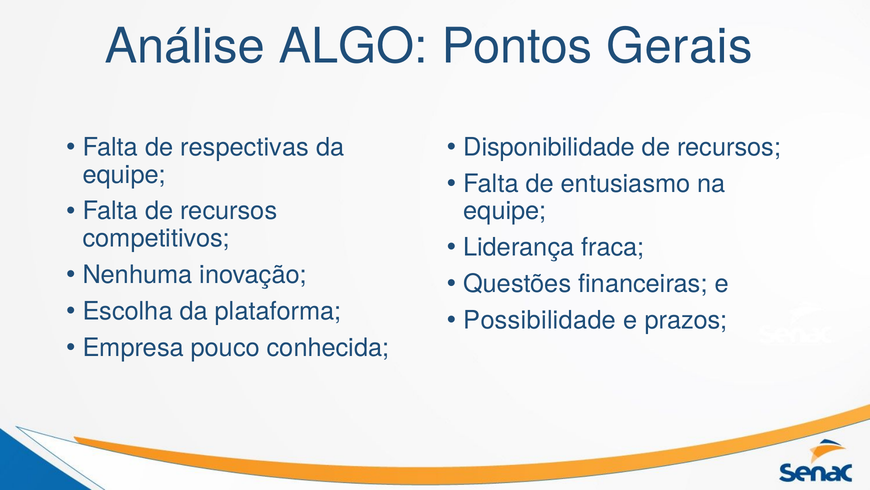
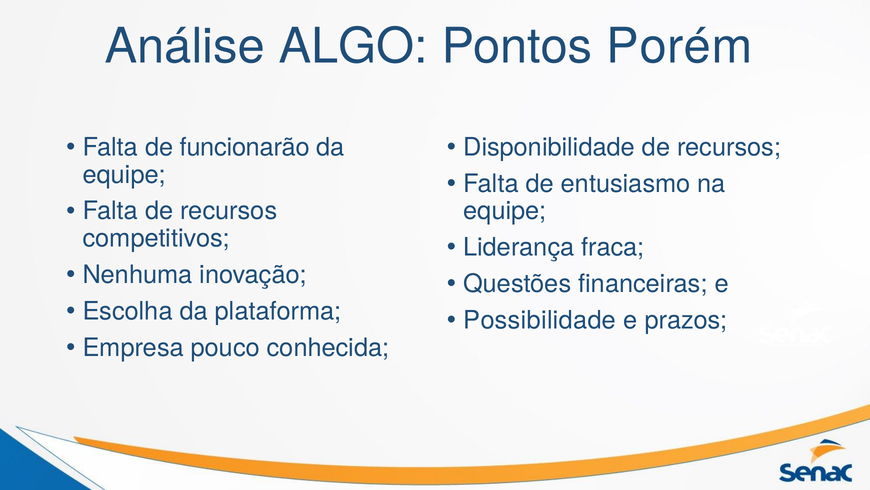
Gerais: Gerais -> Porém (679, 46)
respectivas: respectivas -> funcionarão (245, 147)
